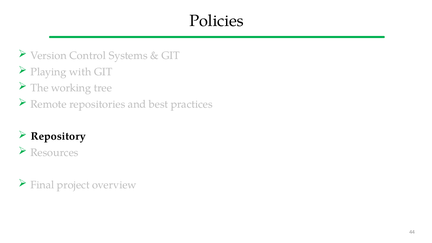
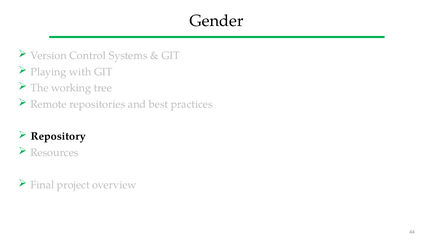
Policies: Policies -> Gender (216, 21)
